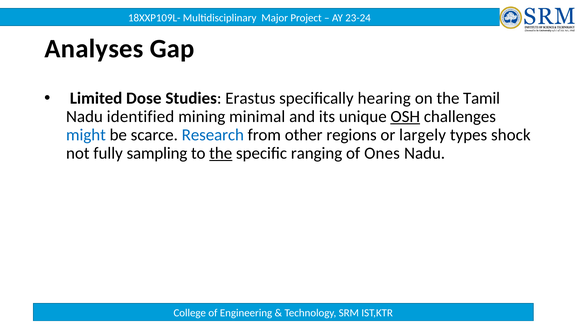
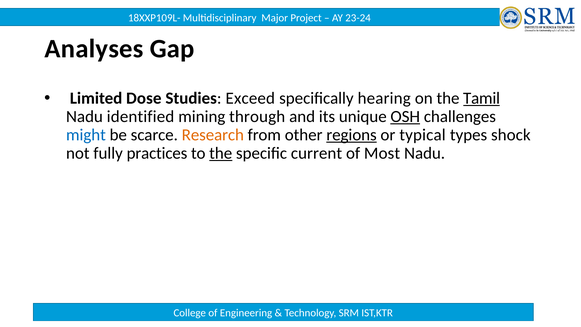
Erastus: Erastus -> Exceed (250, 98)
Tamil underline: none -> present (482, 98)
minimal: minimal -> through (257, 116)
Research colour: blue -> orange (213, 135)
regions underline: none -> present (352, 135)
largely: largely -> typical (423, 135)
sampling: sampling -> practices (157, 153)
ranging: ranging -> current (316, 153)
Ones: Ones -> Most (382, 153)
